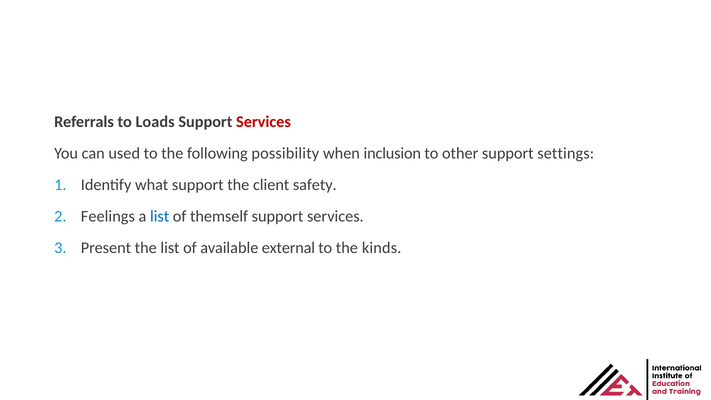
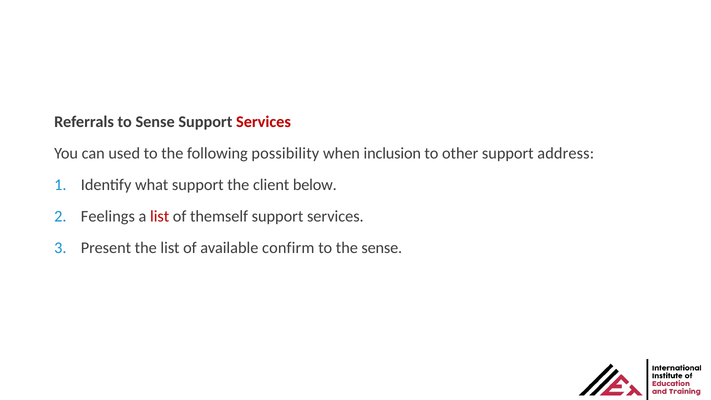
to Loads: Loads -> Sense (155, 122)
settings: settings -> address (566, 153)
safety: safety -> below (315, 185)
list colour: blue -> red (160, 216)
external: external -> confirm (288, 248)
the kinds: kinds -> sense (382, 248)
